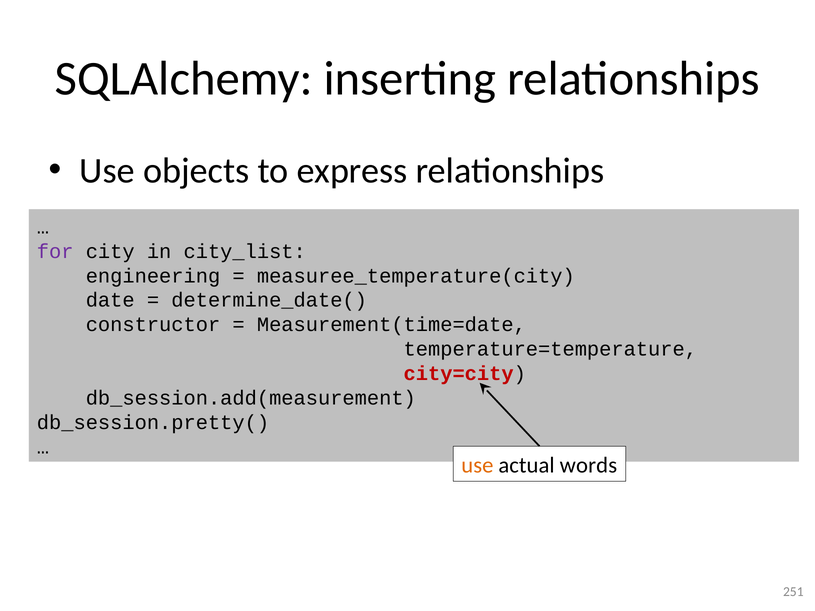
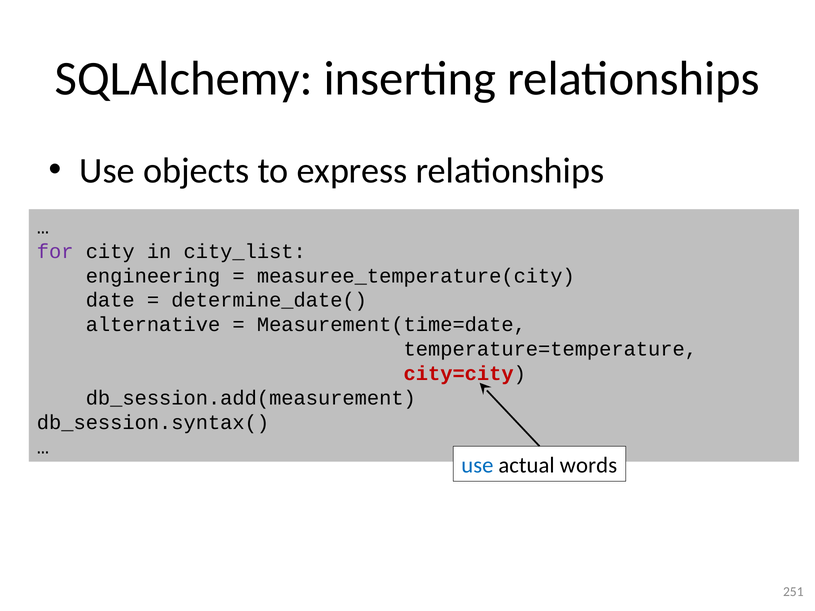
constructor: constructor -> alternative (153, 325)
db_session.pretty(: db_session.pretty( -> db_session.syntax( (153, 423)
use colour: orange -> blue (477, 466)
